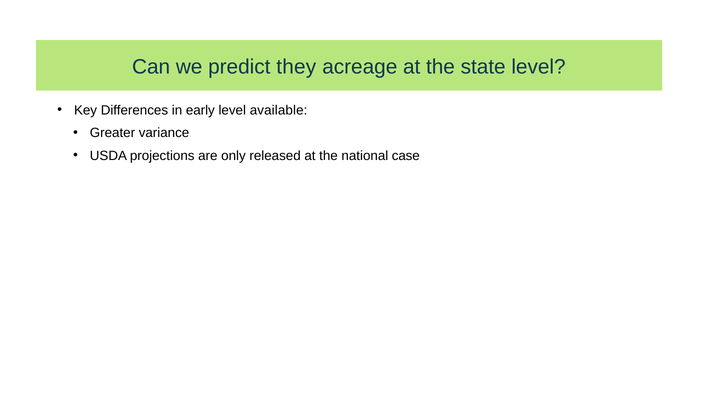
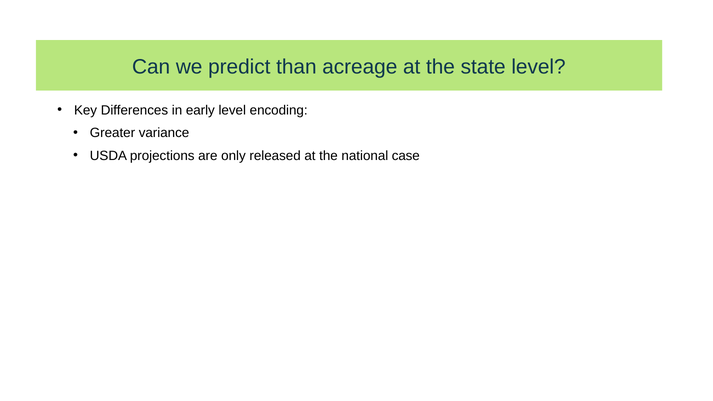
they: they -> than (296, 67)
available: available -> encoding (279, 110)
